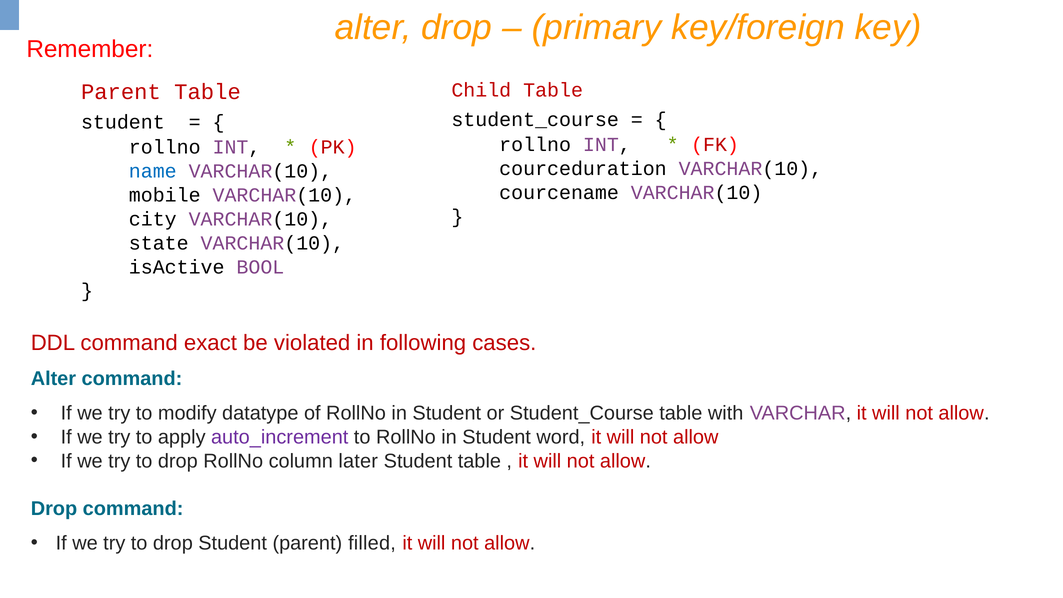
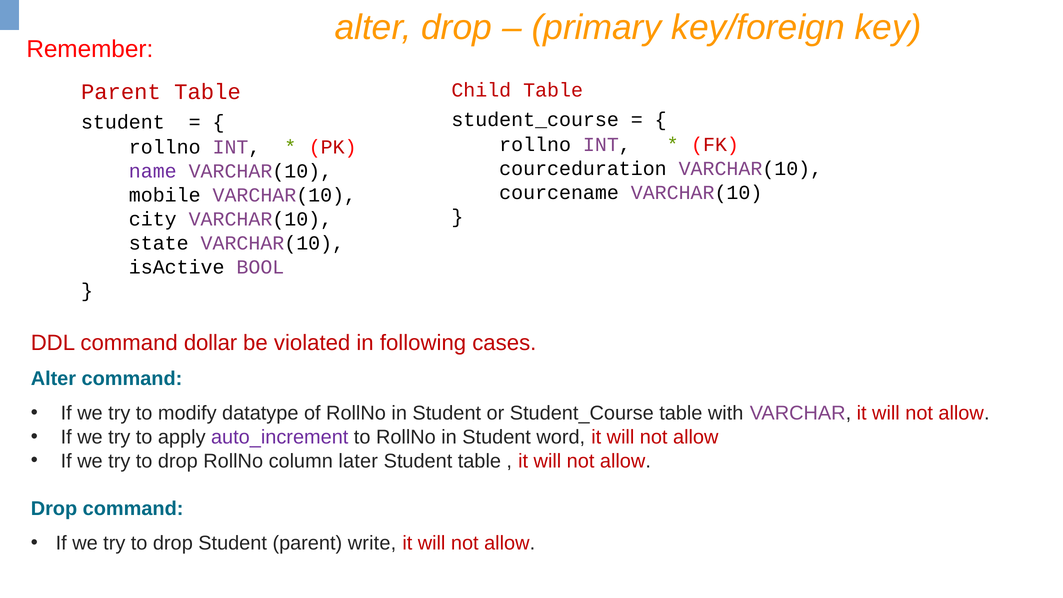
name colour: blue -> purple (153, 171)
exact: exact -> dollar (211, 343)
filled: filled -> write (372, 543)
